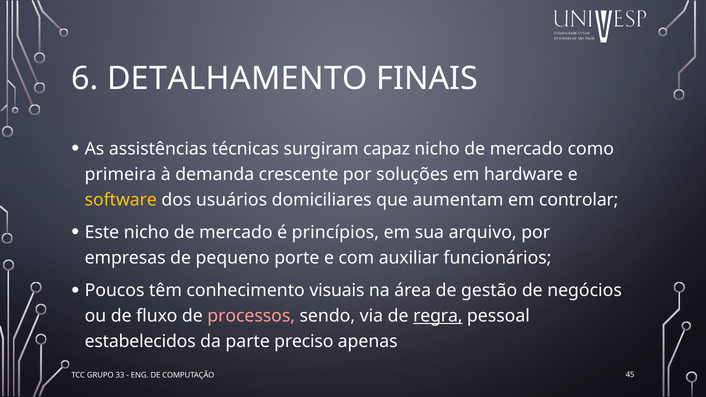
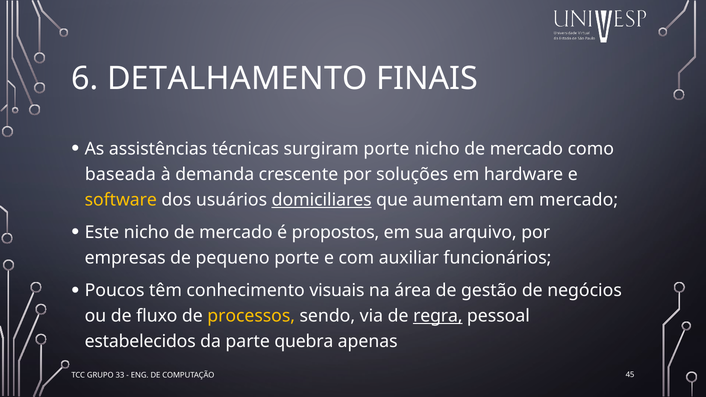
surgiram capaz: capaz -> porte (386, 149)
primeira: primeira -> baseada (120, 174)
domiciliares underline: none -> present (322, 200)
em controlar: controlar -> mercado (579, 200)
princípios: princípios -> propostos (336, 233)
processos colour: pink -> yellow (251, 316)
preciso: preciso -> quebra (304, 342)
